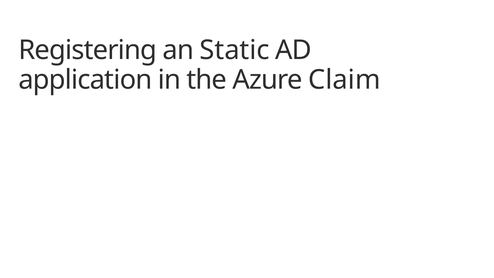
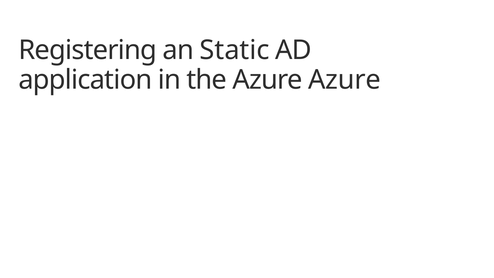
Azure Claim: Claim -> Azure (345, 80)
